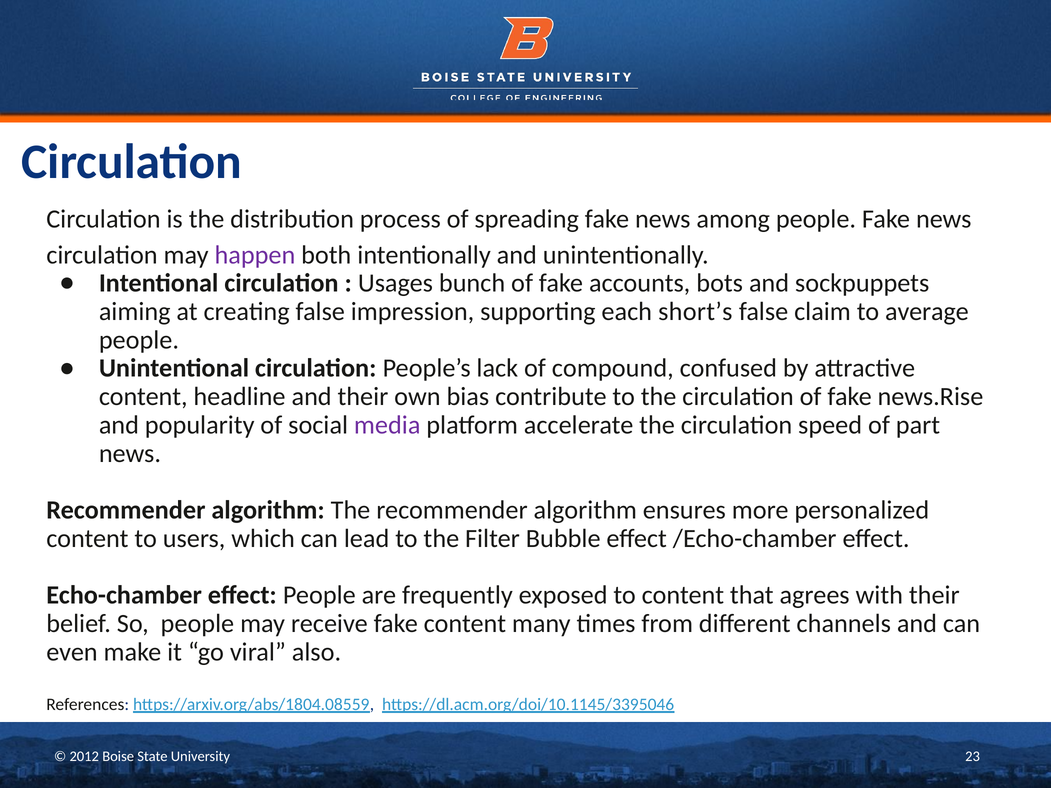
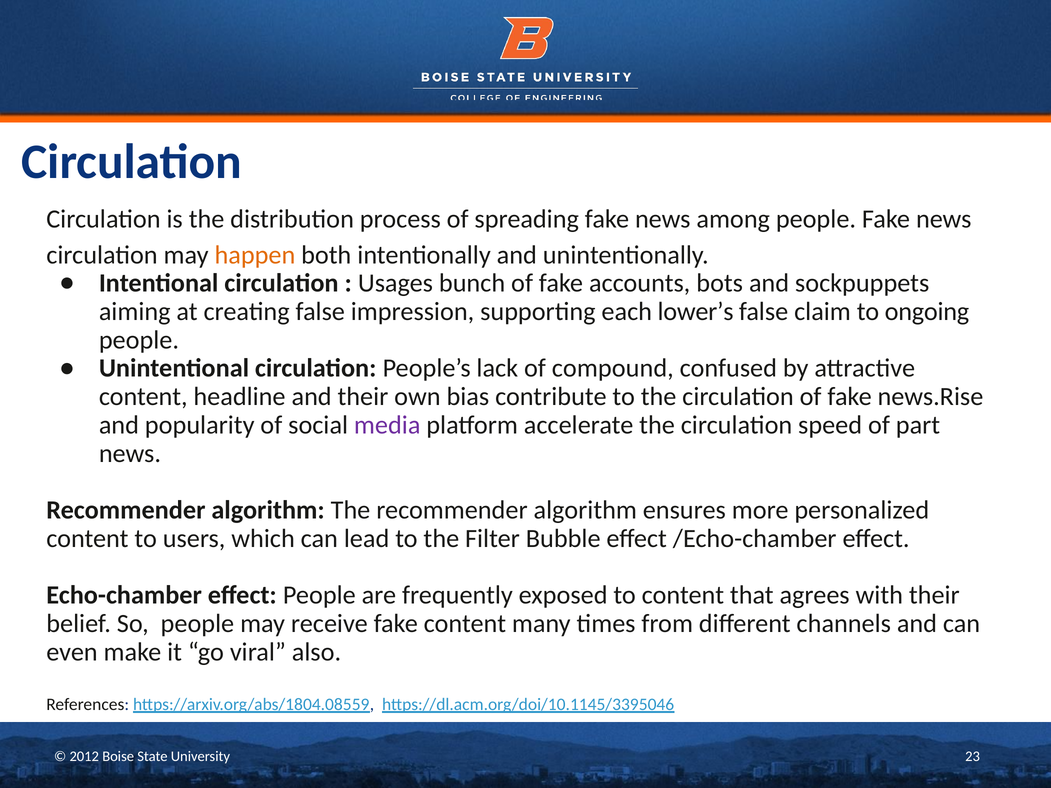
happen colour: purple -> orange (255, 255)
short’s: short’s -> lower’s (696, 312)
average: average -> ongoing (927, 312)
